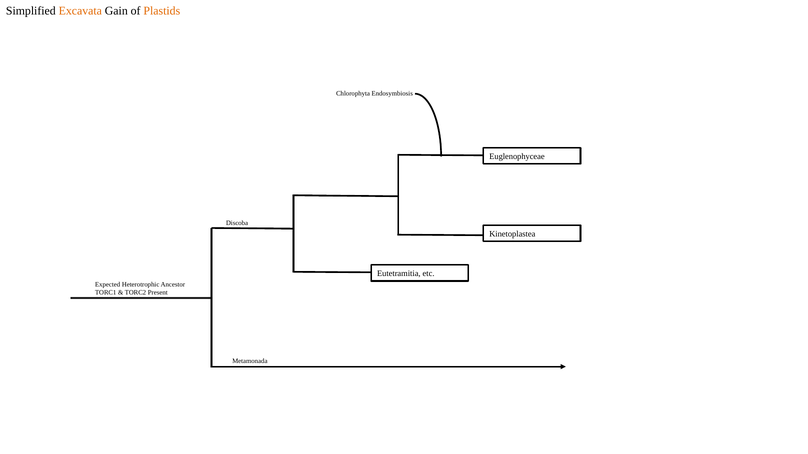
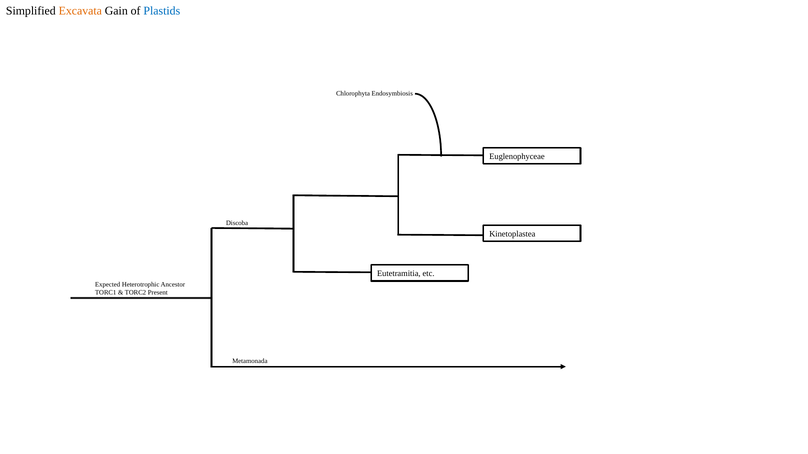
Plastids colour: orange -> blue (162, 11)
